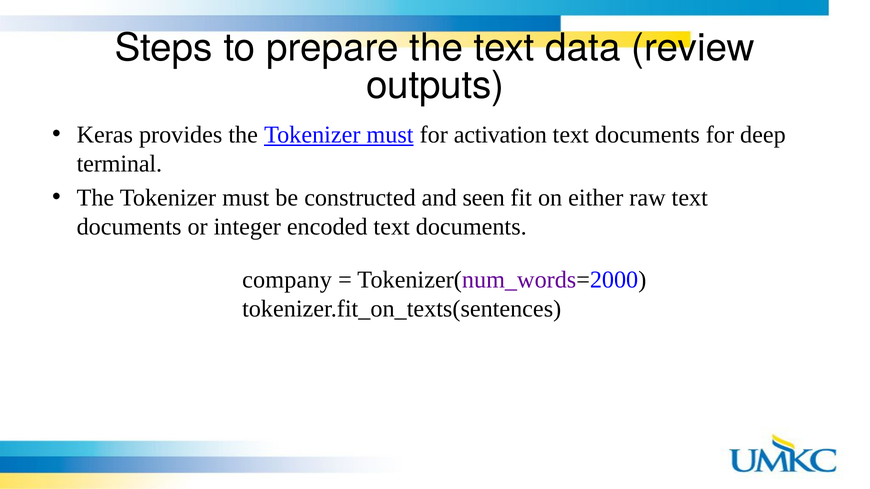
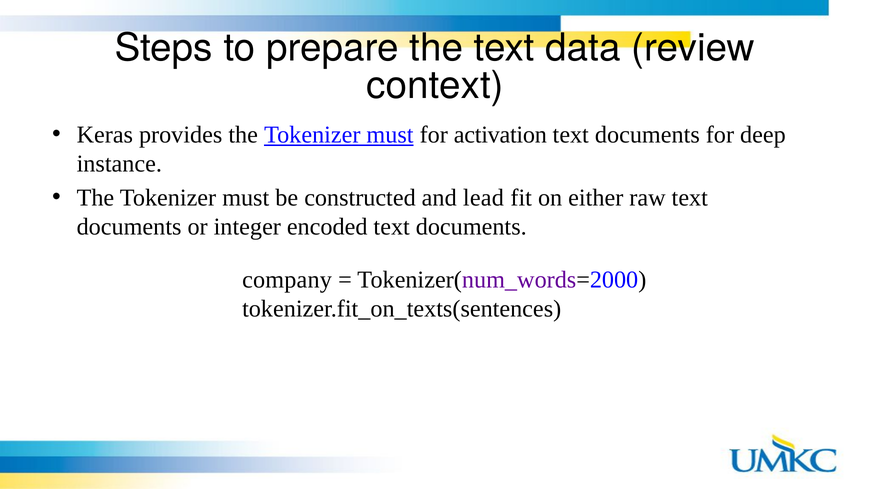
outputs: outputs -> context (435, 85)
terminal: terminal -> instance (119, 164)
seen: seen -> lead (483, 198)
